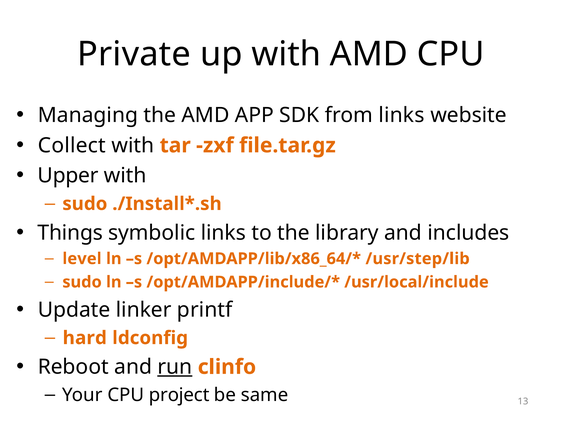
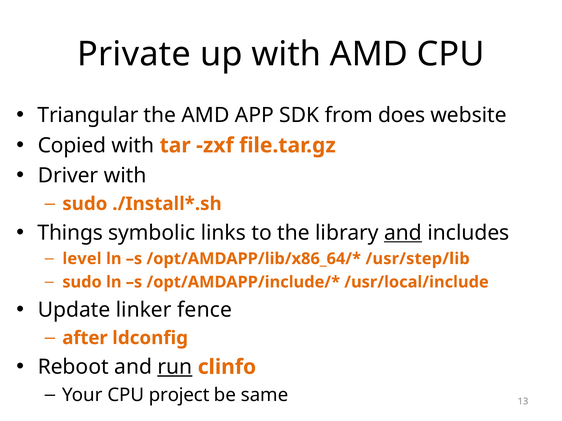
Managing: Managing -> Triangular (88, 115)
from links: links -> does (402, 115)
Collect: Collect -> Copied (72, 146)
Upper: Upper -> Driver (68, 176)
and underline: none -> present (403, 233)
printf: printf -> fence (205, 310)
hard: hard -> after (85, 338)
